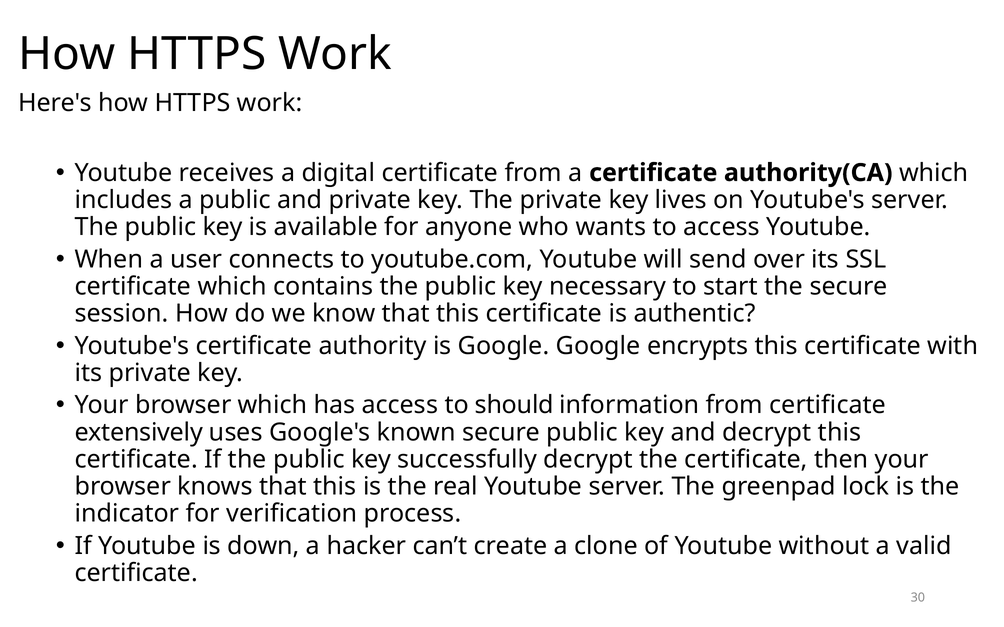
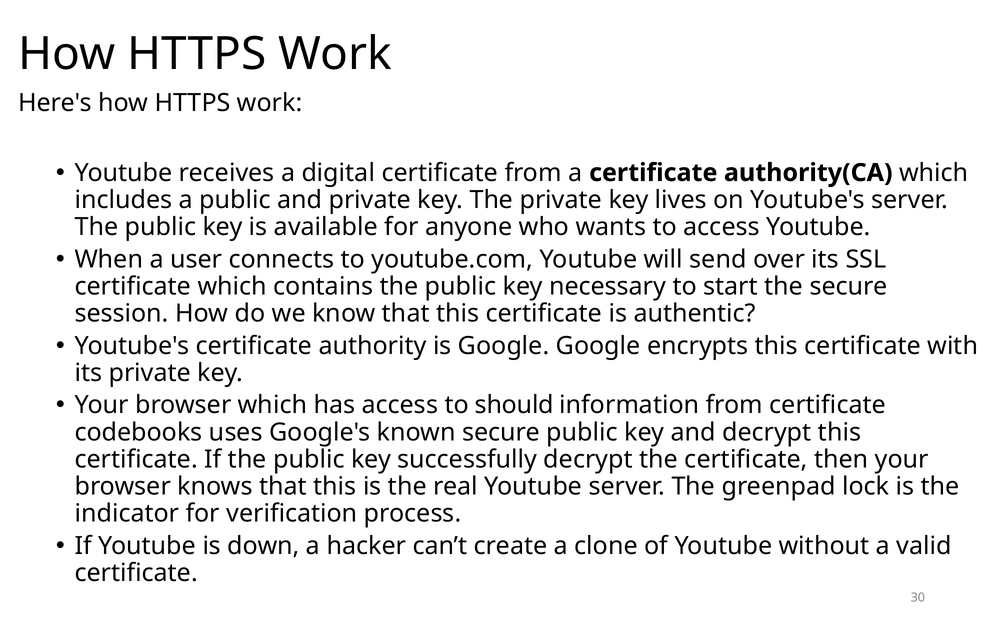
extensively: extensively -> codebooks (139, 433)
